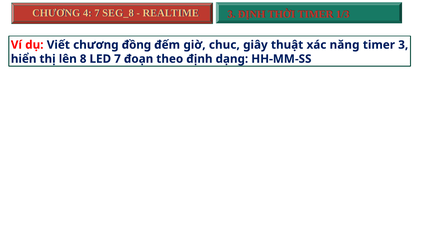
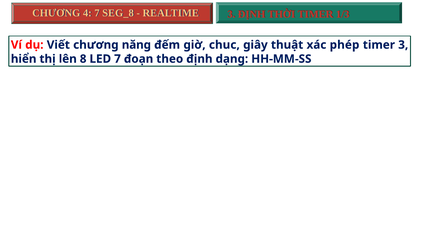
đồng: đồng -> năng (136, 45)
năng: năng -> phép (345, 45)
